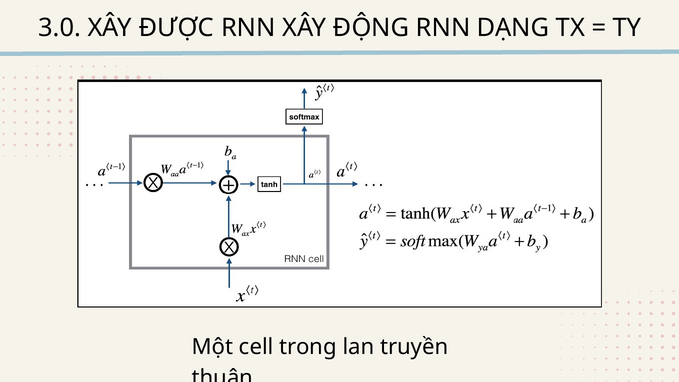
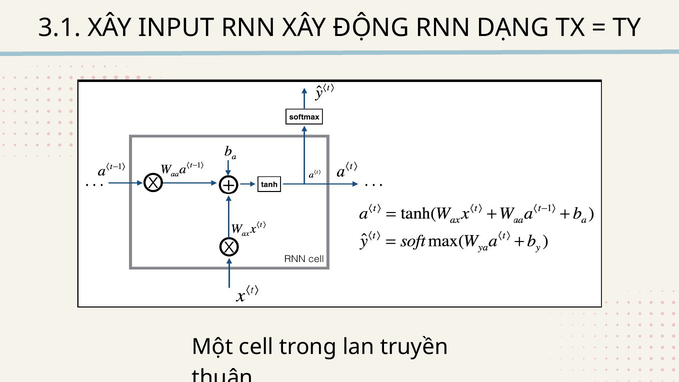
3.0: 3.0 -> 3.1 (60, 28)
ĐƯỢC: ĐƯỢC -> INPUT (176, 28)
